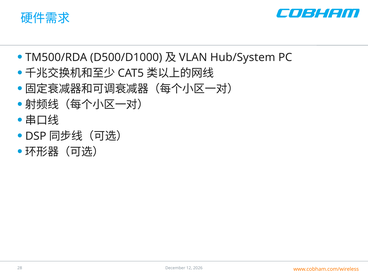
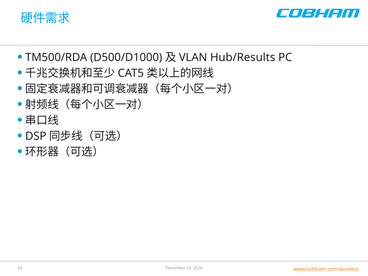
Hub/System: Hub/System -> Hub/Results (243, 57)
